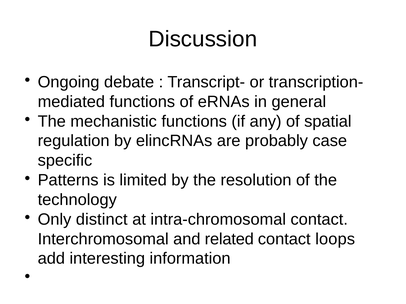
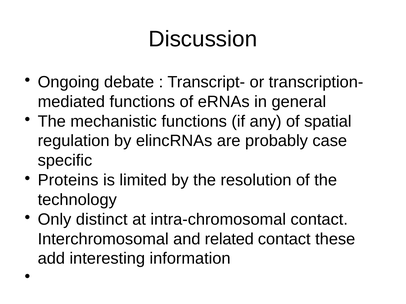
Patterns: Patterns -> Proteins (68, 180)
loops: loops -> these (335, 239)
